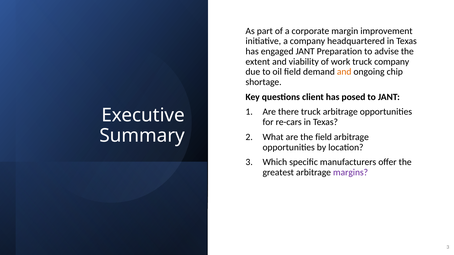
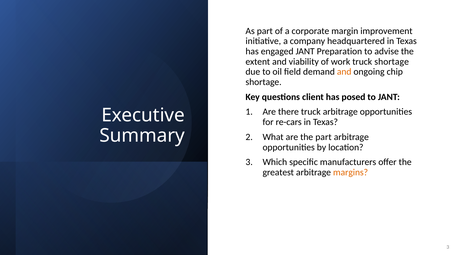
truck company: company -> shortage (392, 62)
the field: field -> part (323, 137)
margins colour: purple -> orange (351, 173)
